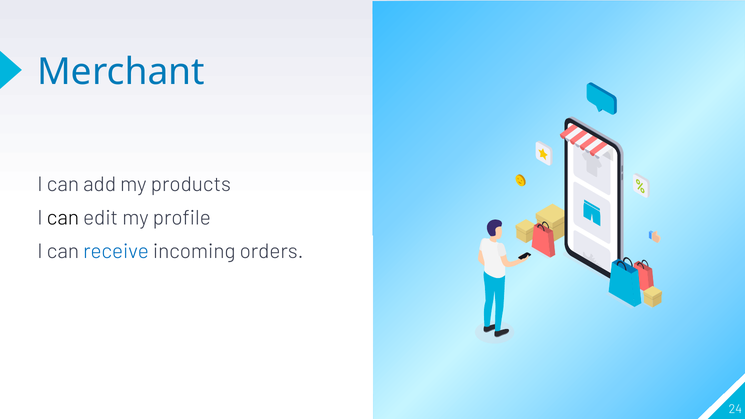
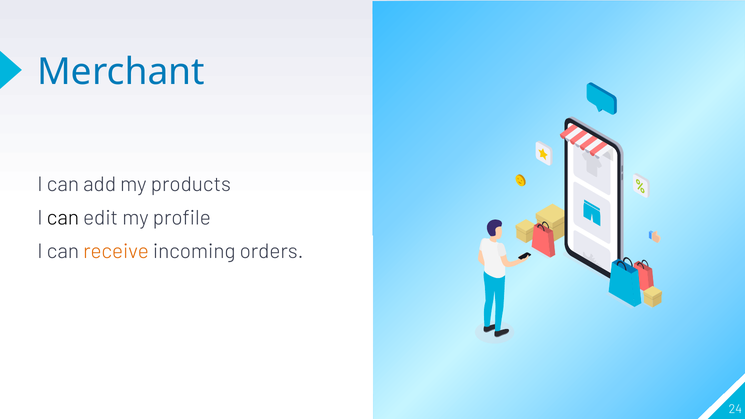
receive colour: blue -> orange (116, 252)
